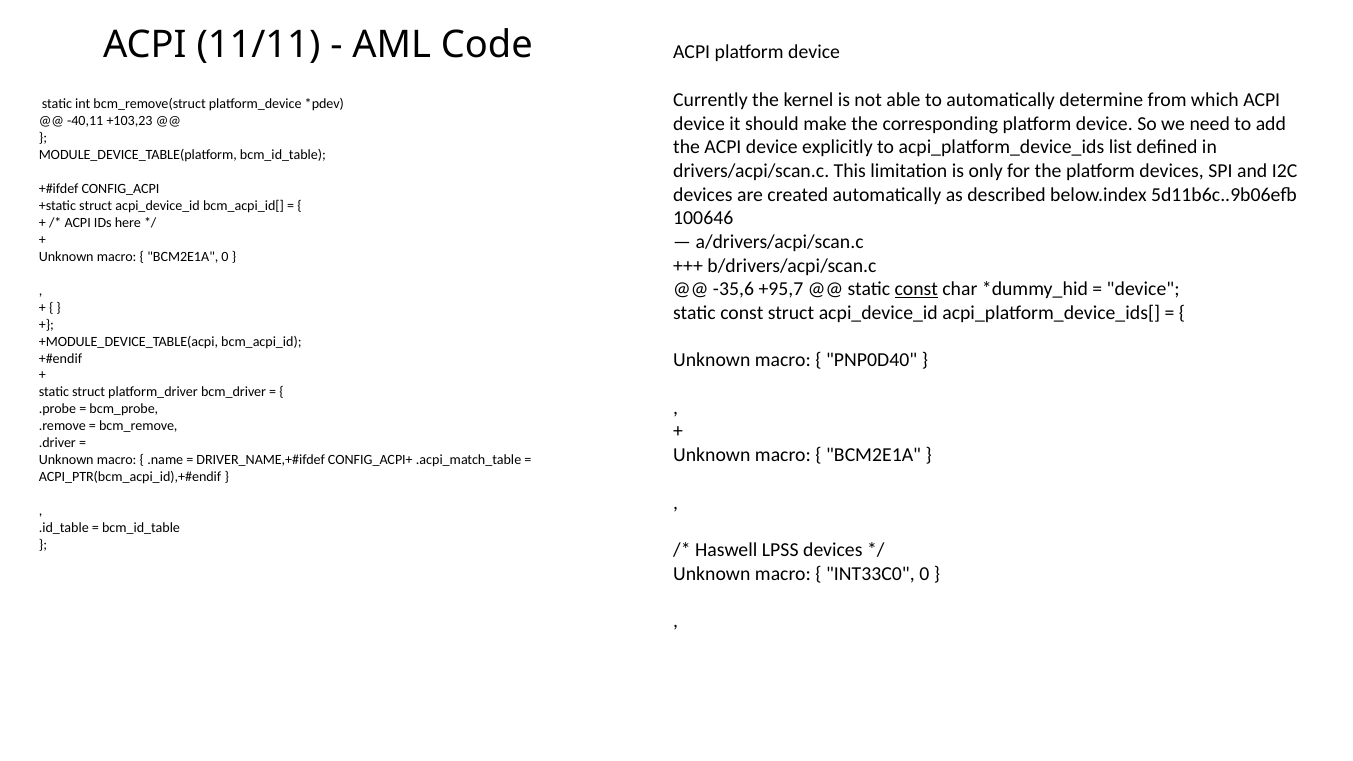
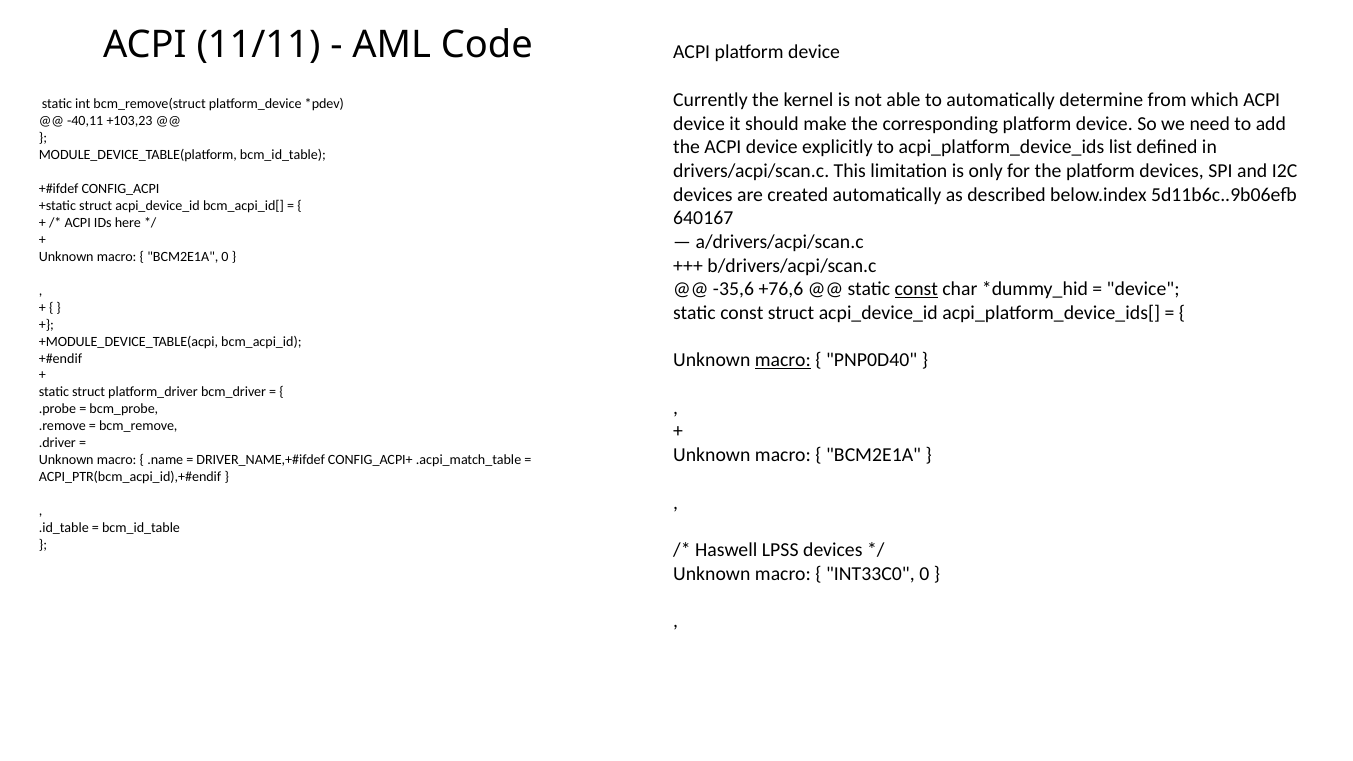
100646: 100646 -> 640167 (703, 218)
+95,7: +95,7 -> +76,6 (781, 289)
macro underline: none -> present (783, 360)
